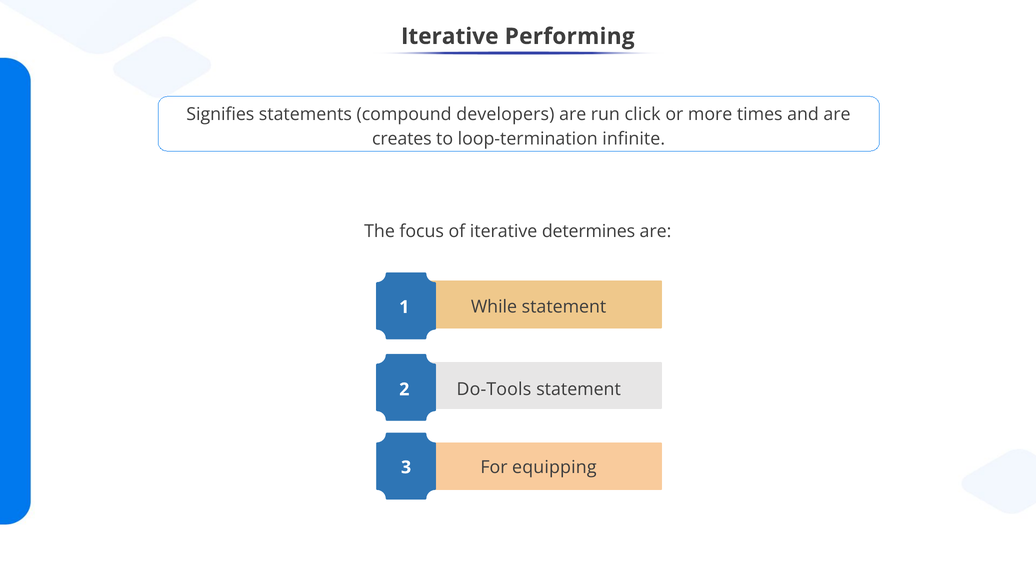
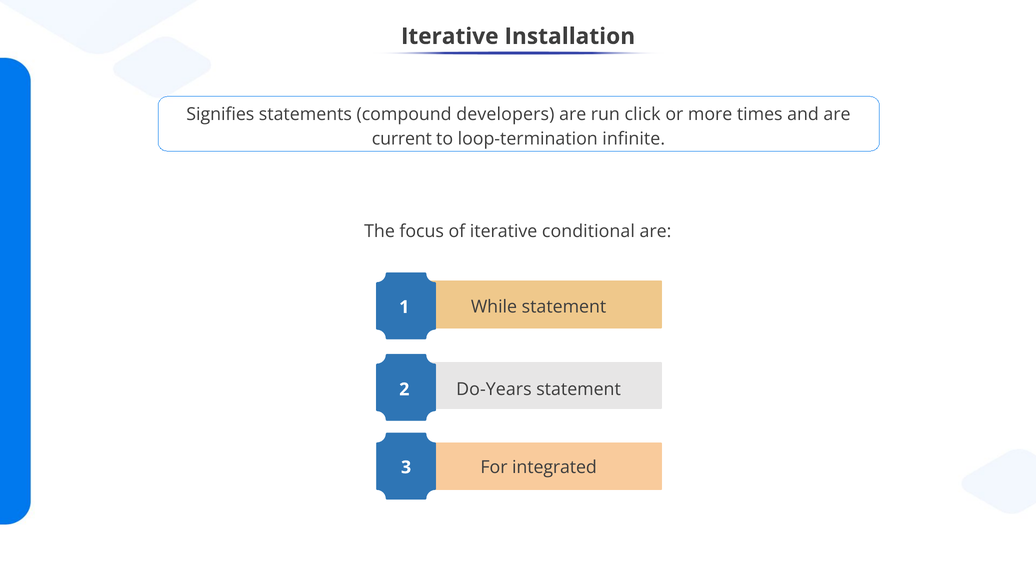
Performing: Performing -> Installation (570, 36)
creates: creates -> current (402, 139)
determines: determines -> conditional (588, 231)
Do-Tools: Do-Tools -> Do-Years (494, 389)
equipping: equipping -> integrated (554, 467)
